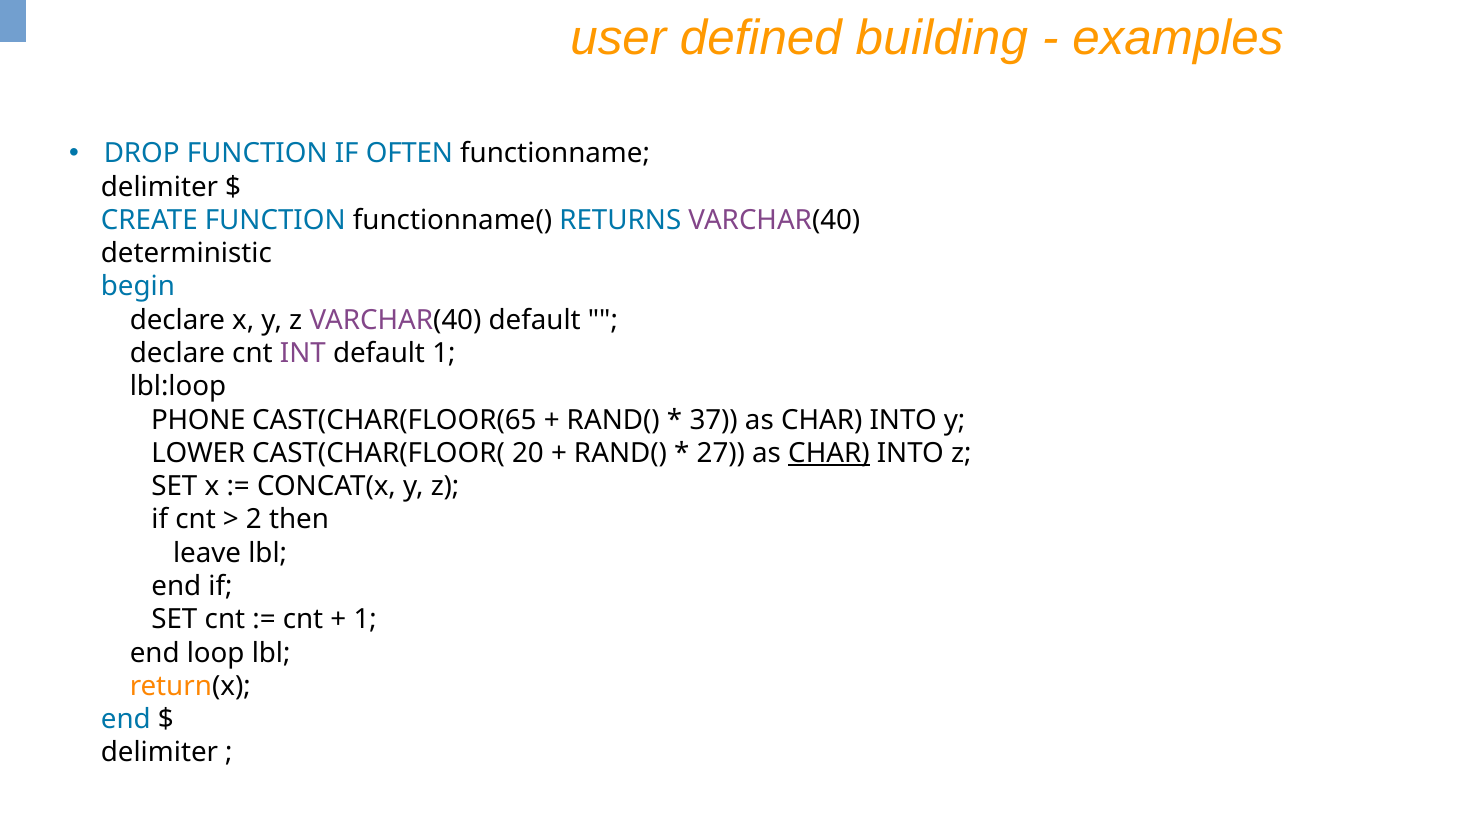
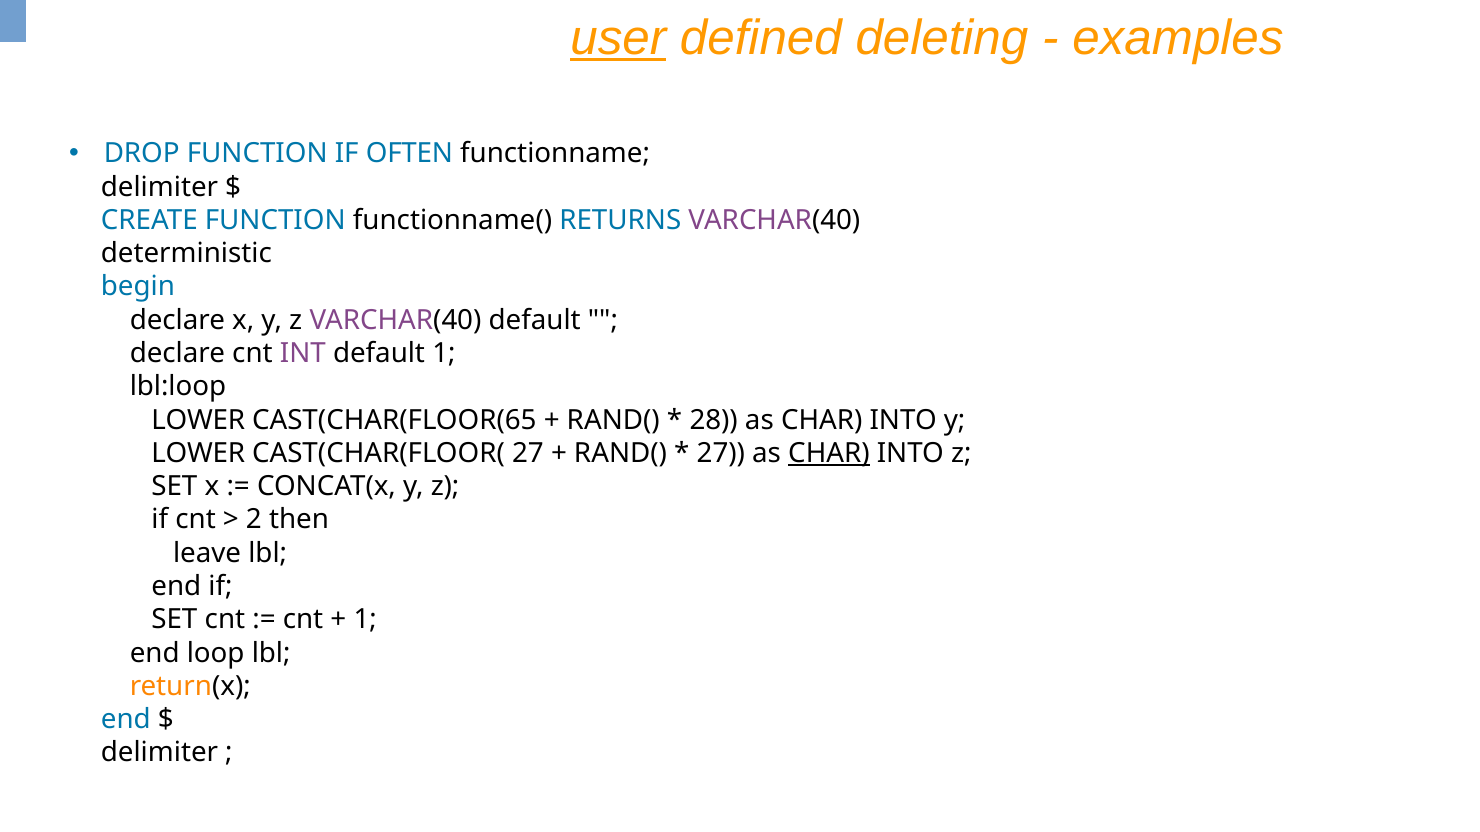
user underline: none -> present (618, 39)
building: building -> deleting (942, 39)
PHONE: PHONE -> LOWER (198, 420)
37: 37 -> 28 (714, 420)
CAST(CHAR(FLOOR( 20: 20 -> 27 (528, 453)
